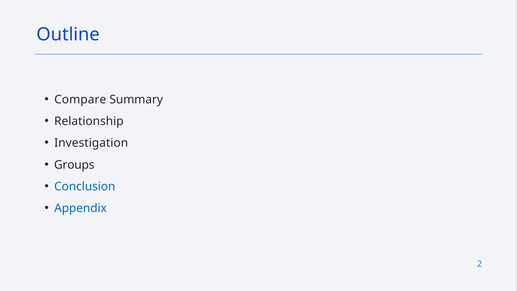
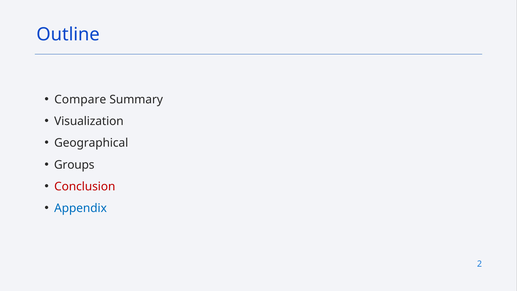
Relationship: Relationship -> Visualization (89, 121)
Investigation: Investigation -> Geographical (91, 143)
Conclusion colour: blue -> red (85, 186)
